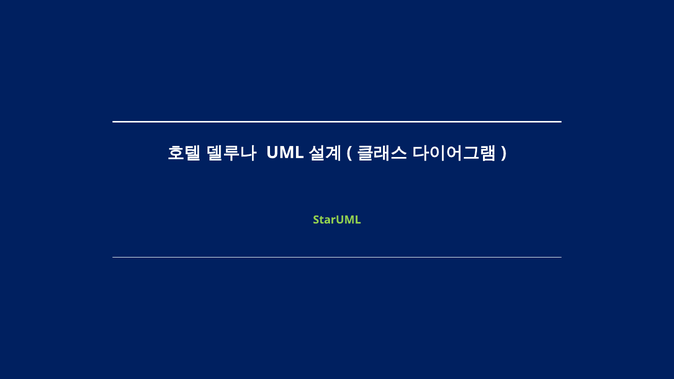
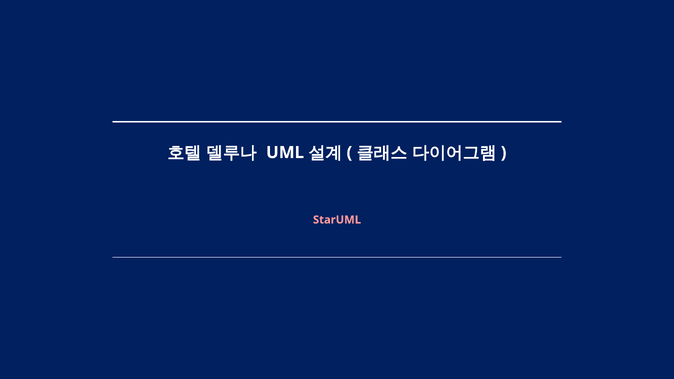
StarUML colour: light green -> pink (337, 220)
